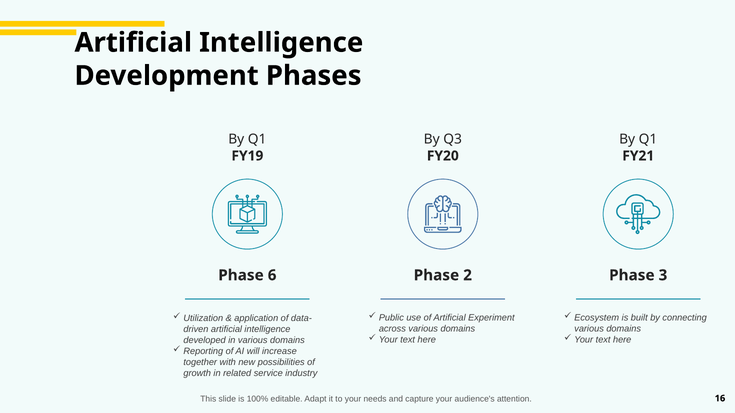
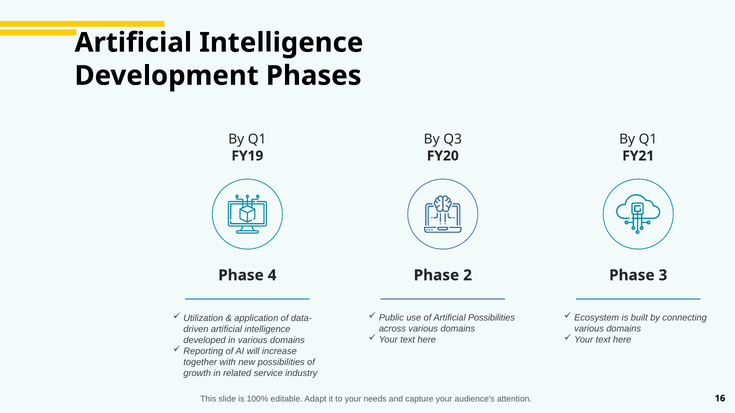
6: 6 -> 4 (272, 276)
Artificial Experiment: Experiment -> Possibilities (491, 318)
